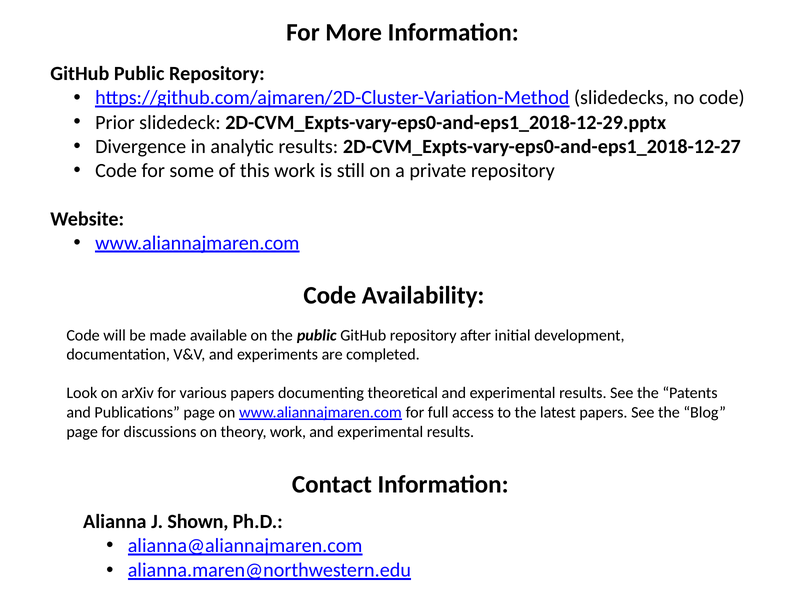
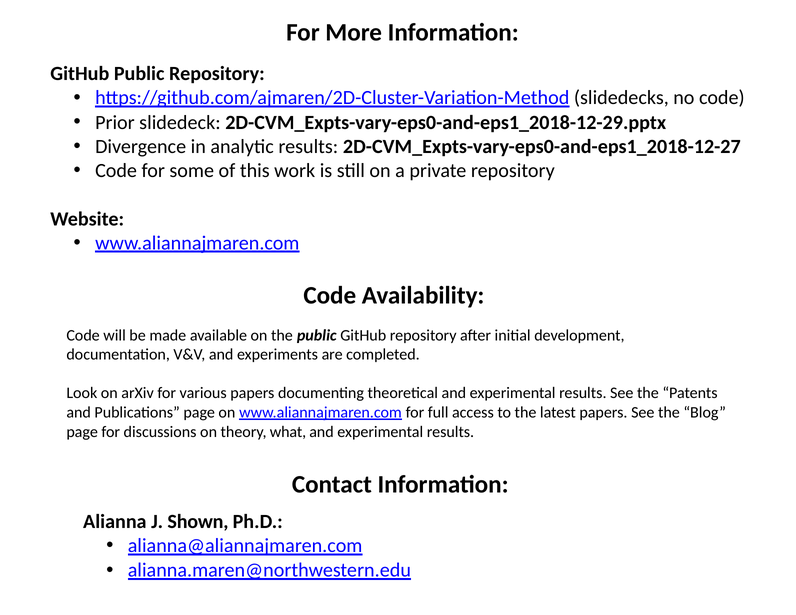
theory work: work -> what (288, 432)
